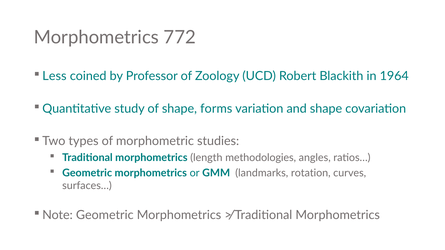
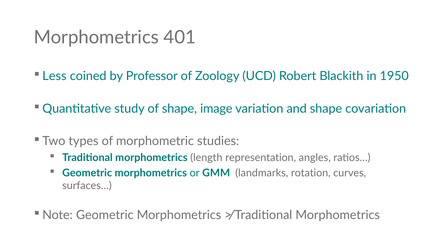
772: 772 -> 401 (180, 37)
1964: 1964 -> 1950 (394, 76)
forms: forms -> image (216, 109)
methodologies: methodologies -> representation (261, 158)
